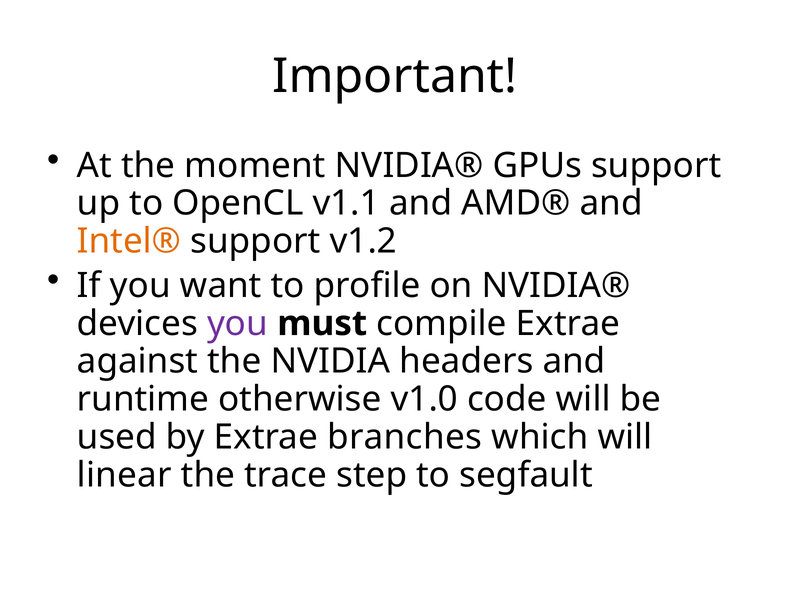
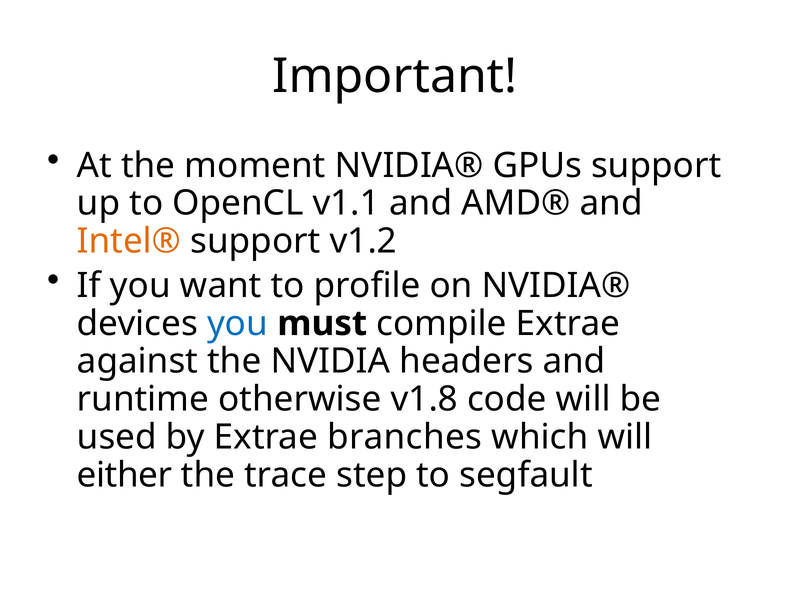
you colour: purple -> blue (237, 324)
v1.0: v1.0 -> v1.8 (424, 400)
linear: linear -> either (124, 476)
